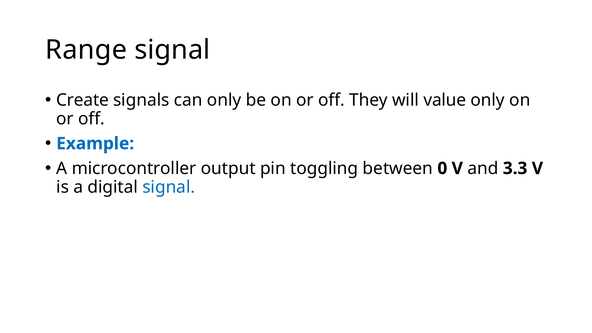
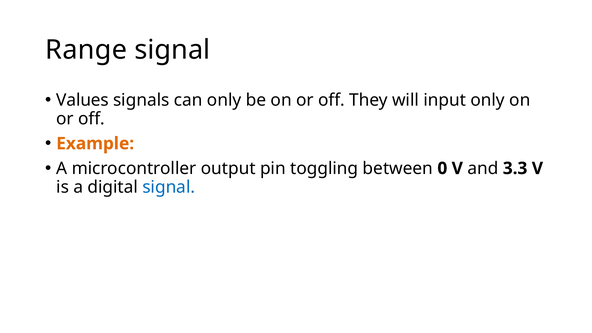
Create: Create -> Values (82, 100)
value: value -> input (445, 100)
Example colour: blue -> orange (95, 144)
